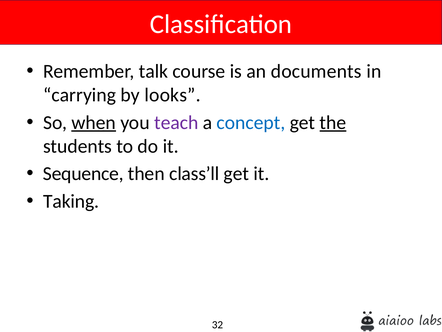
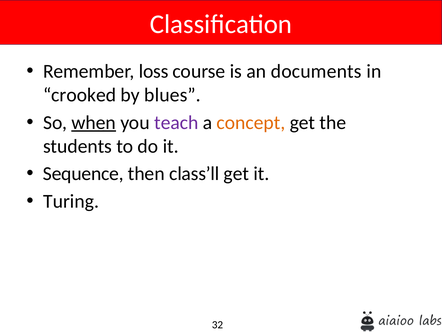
talk: talk -> loss (154, 71)
carrying: carrying -> crooked (80, 95)
looks: looks -> blues (173, 95)
concept colour: blue -> orange (251, 122)
the underline: present -> none (333, 122)
Taking: Taking -> Turing (71, 201)
